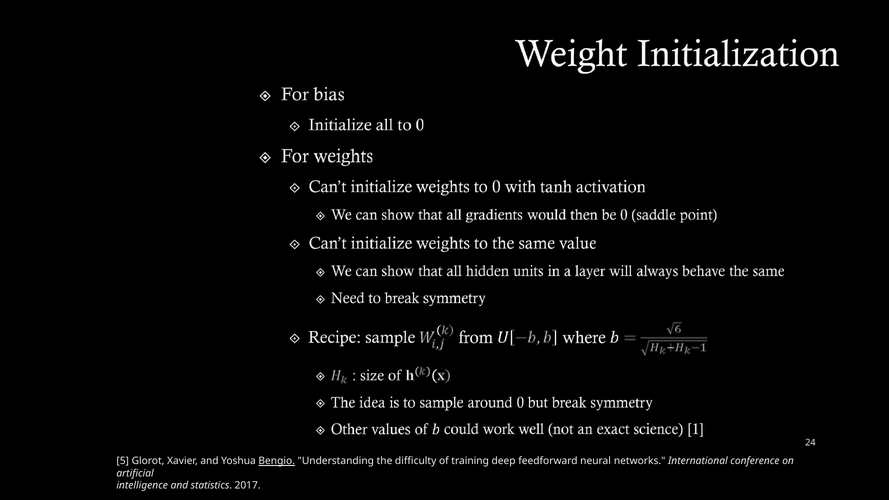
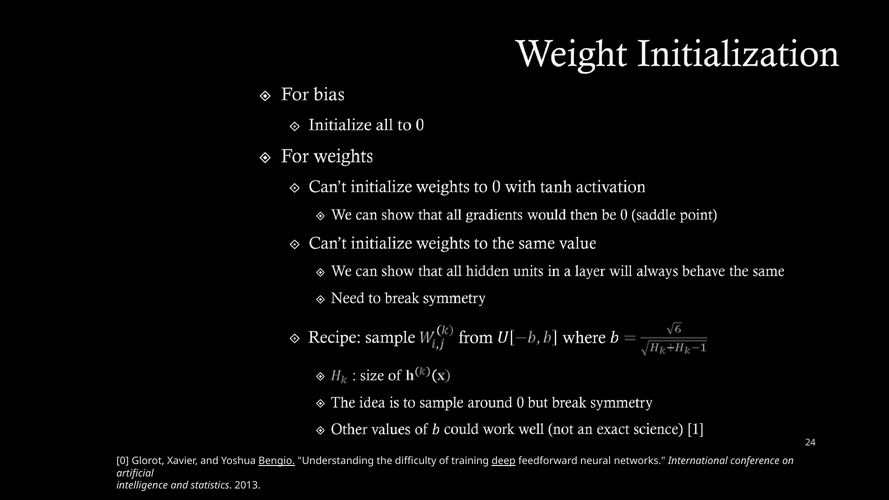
5: 5 -> 0 (123, 461)
deep underline: none -> present (504, 461)
2017: 2017 -> 2013 (248, 486)
